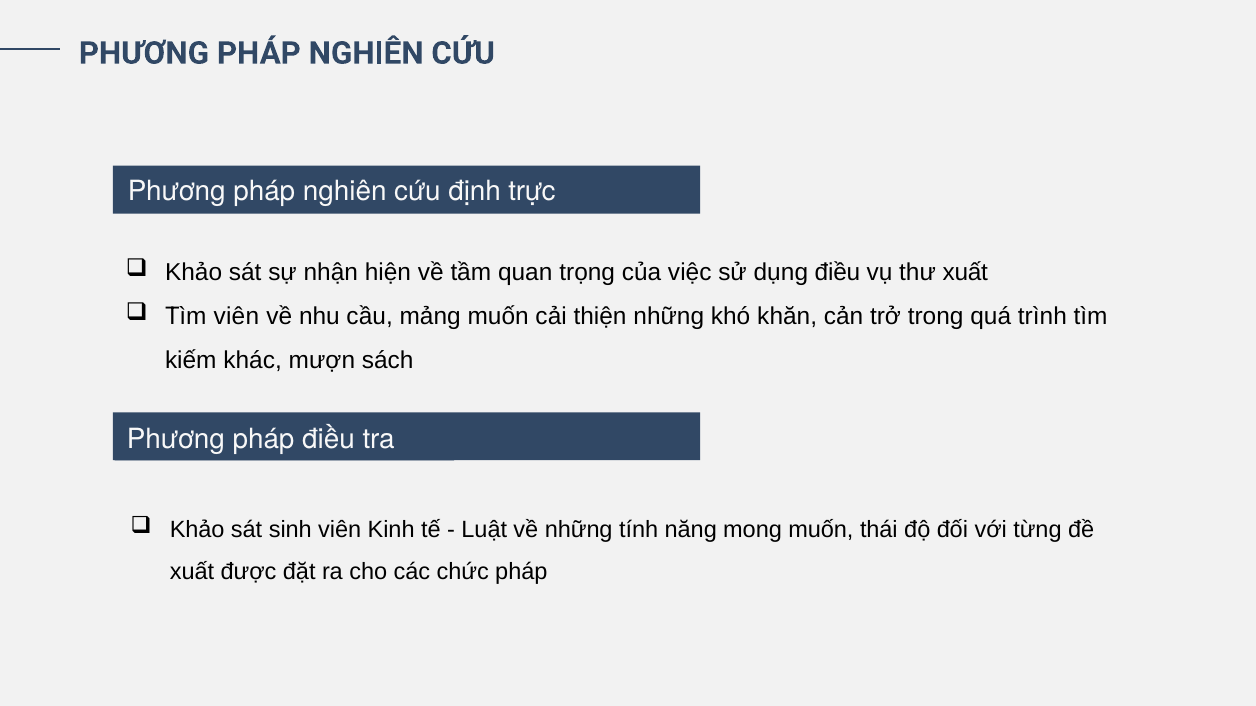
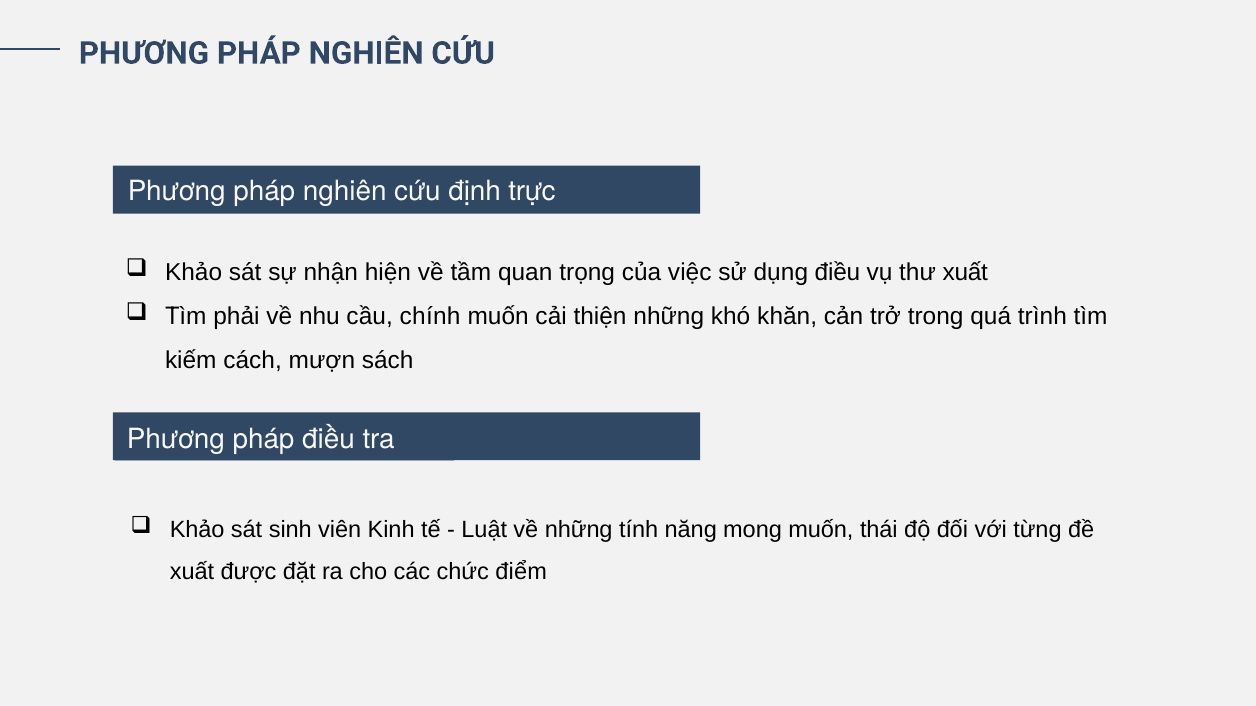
Tìm viên: viên -> phải (236, 317)
mảng: mảng -> chính (430, 317)
khác: khác -> cách (253, 361)
chức pháp: pháp -> điểm (521, 572)
